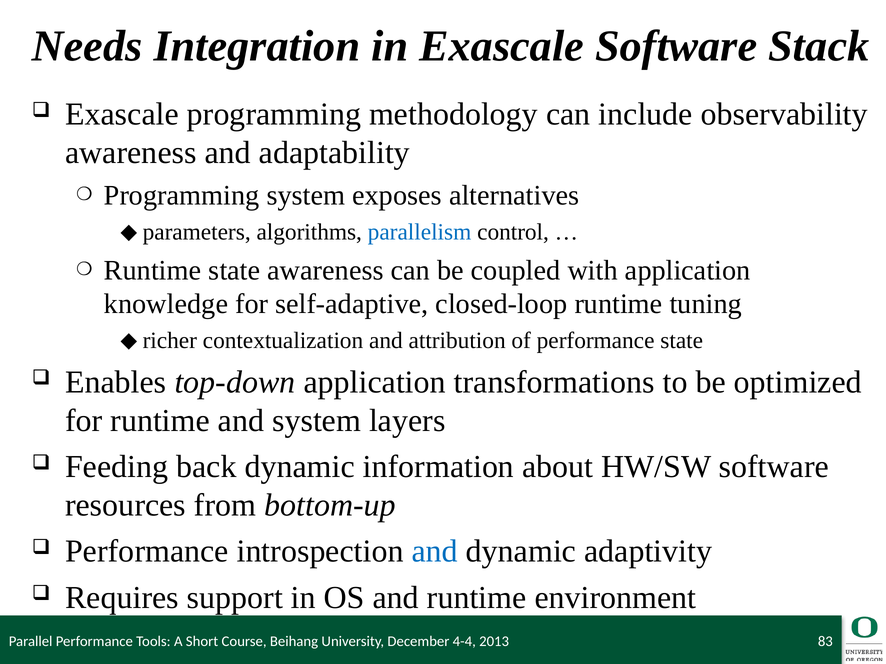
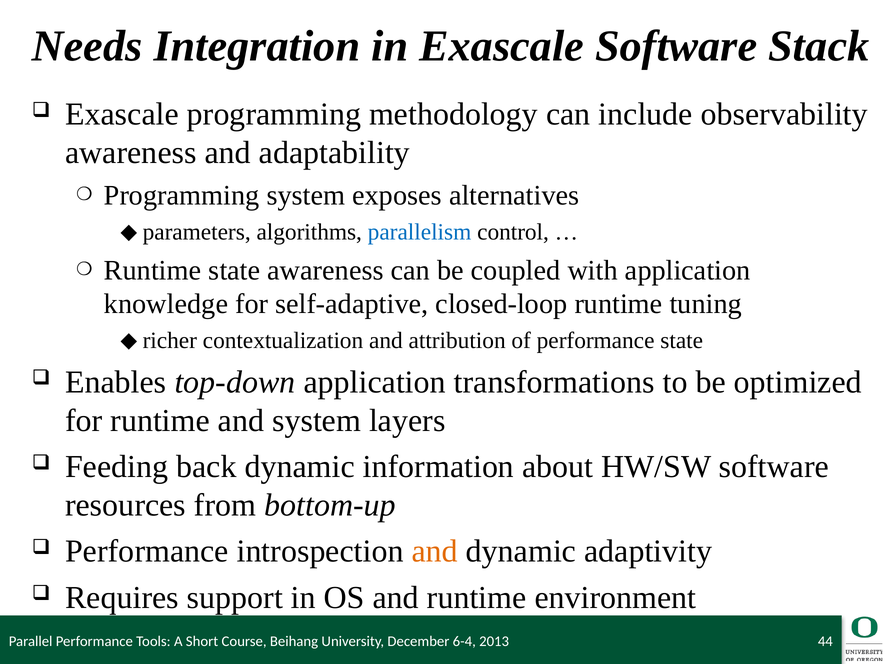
and colour: blue -> orange (435, 552)
4-4: 4-4 -> 6-4 (464, 642)
83: 83 -> 44 (825, 642)
